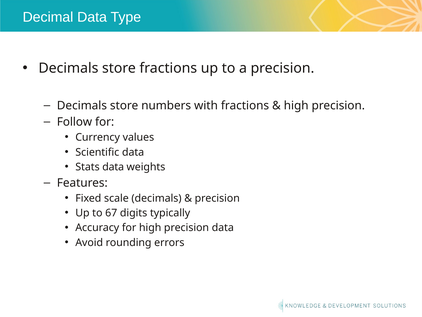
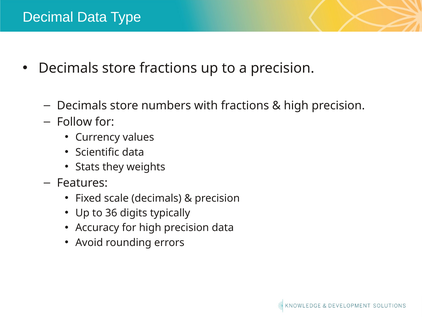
Stats data: data -> they (113, 167)
67: 67 -> 36 (111, 213)
